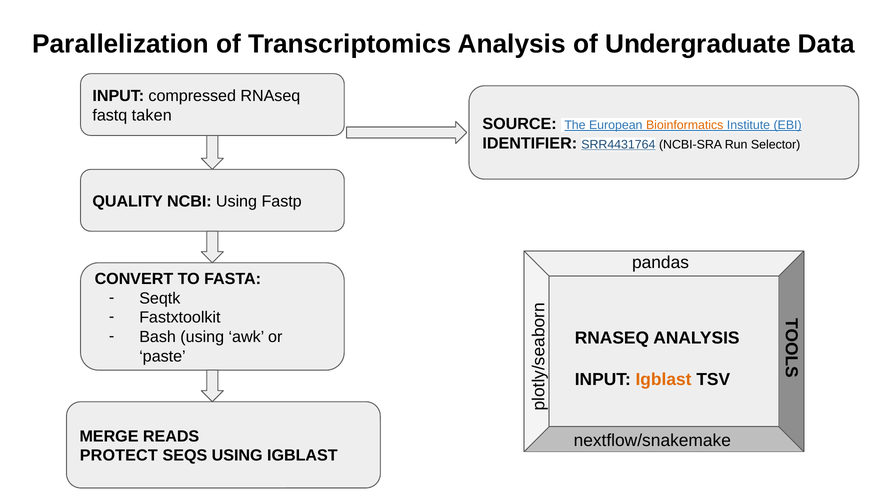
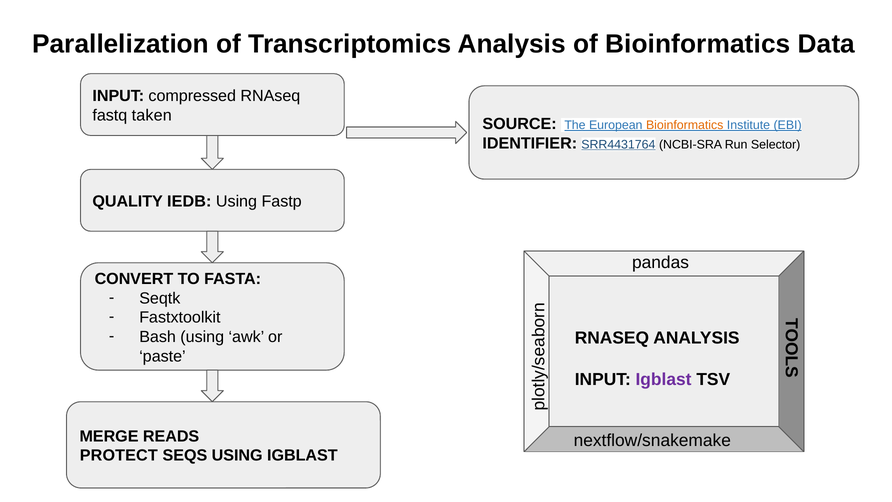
of Undergraduate: Undergraduate -> Bioinformatics (698, 44)
NCBI: NCBI -> IEDB (189, 201)
Igblast colour: orange -> purple (664, 380)
